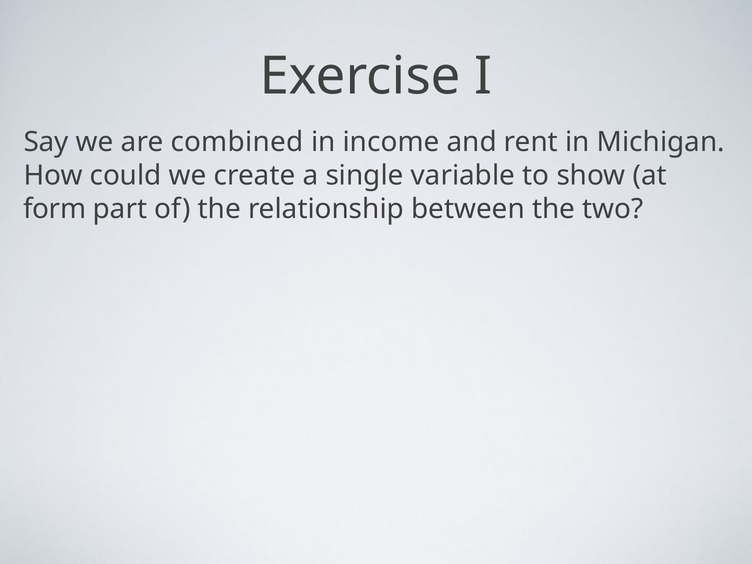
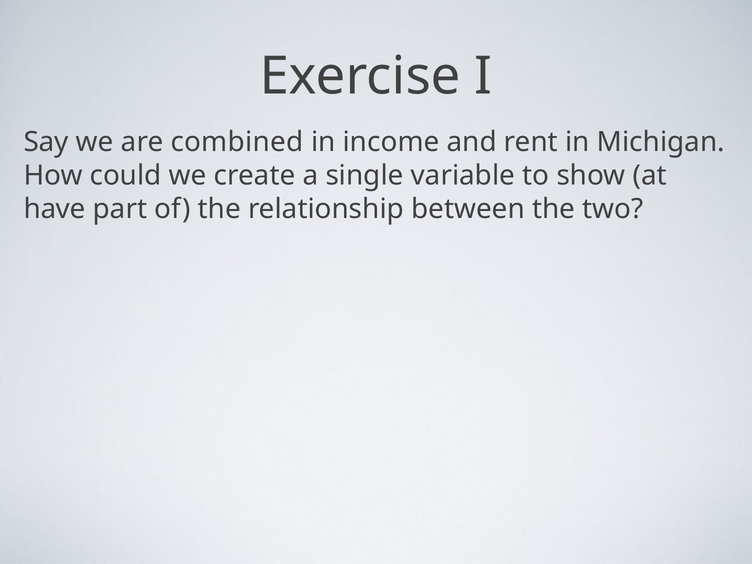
form: form -> have (55, 209)
